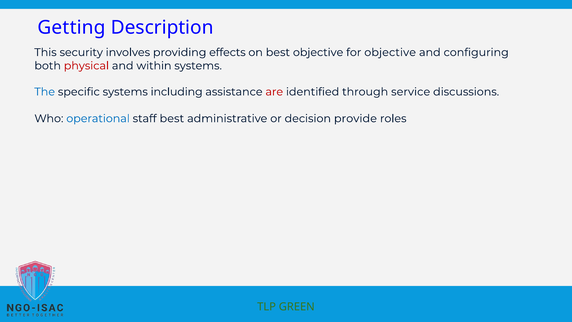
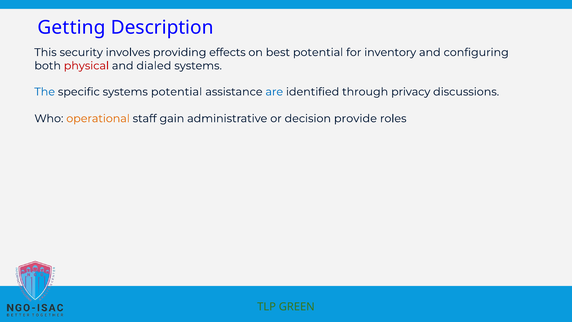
best objective: objective -> potential (318, 52)
for objective: objective -> inventory (390, 52)
within: within -> dialed (154, 66)
systems including: including -> potential (177, 92)
are colour: red -> blue (274, 92)
service: service -> privacy (411, 92)
operational colour: blue -> orange (98, 118)
staff best: best -> gain (172, 118)
